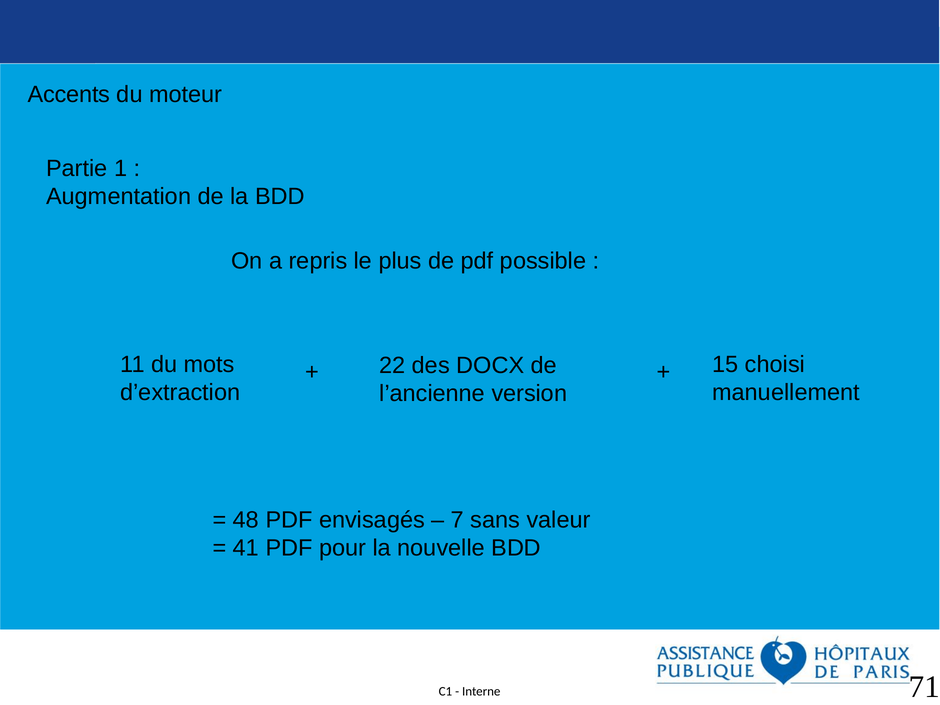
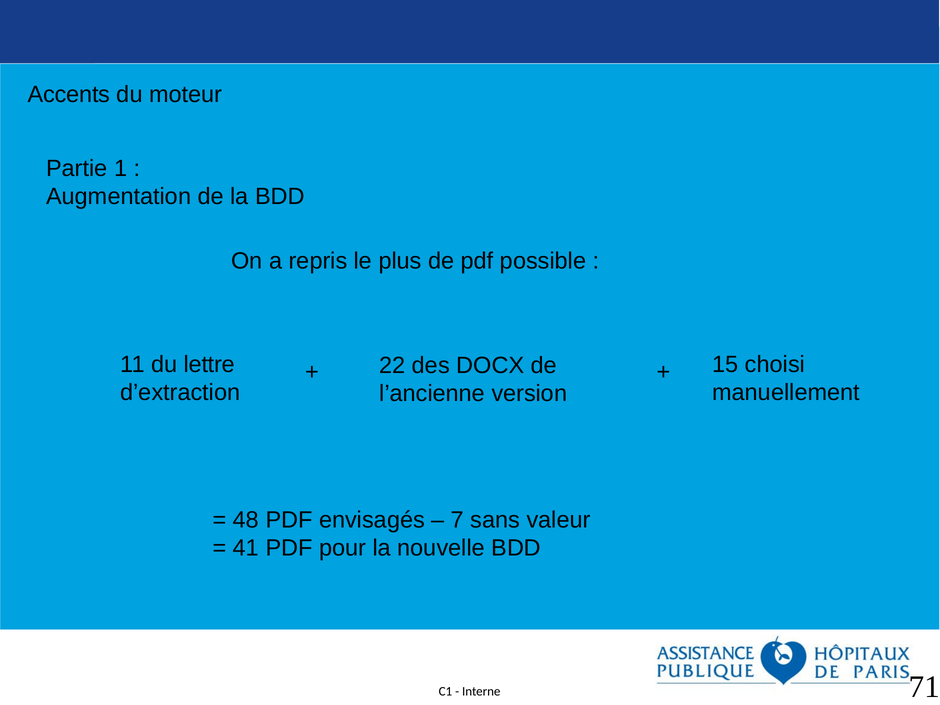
mots: mots -> lettre (209, 365)
